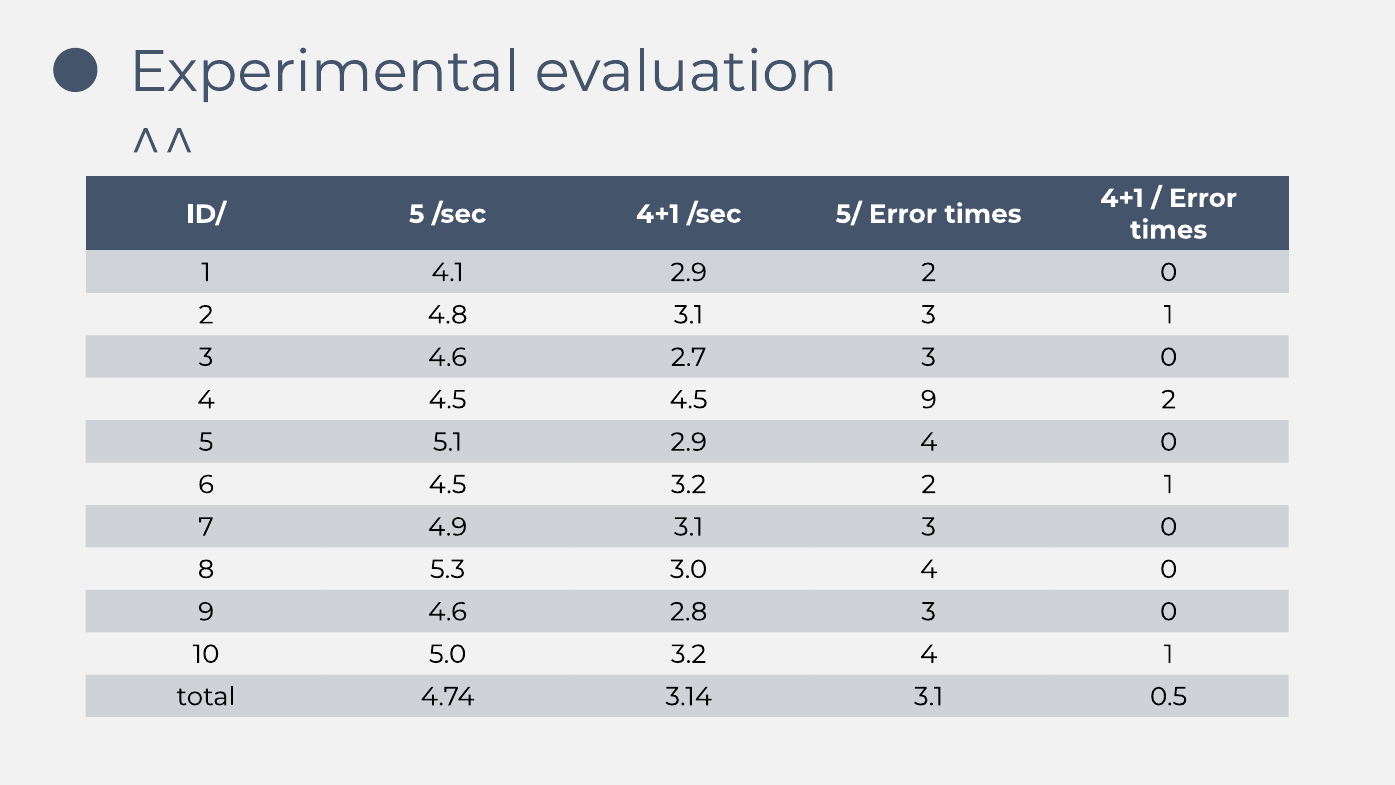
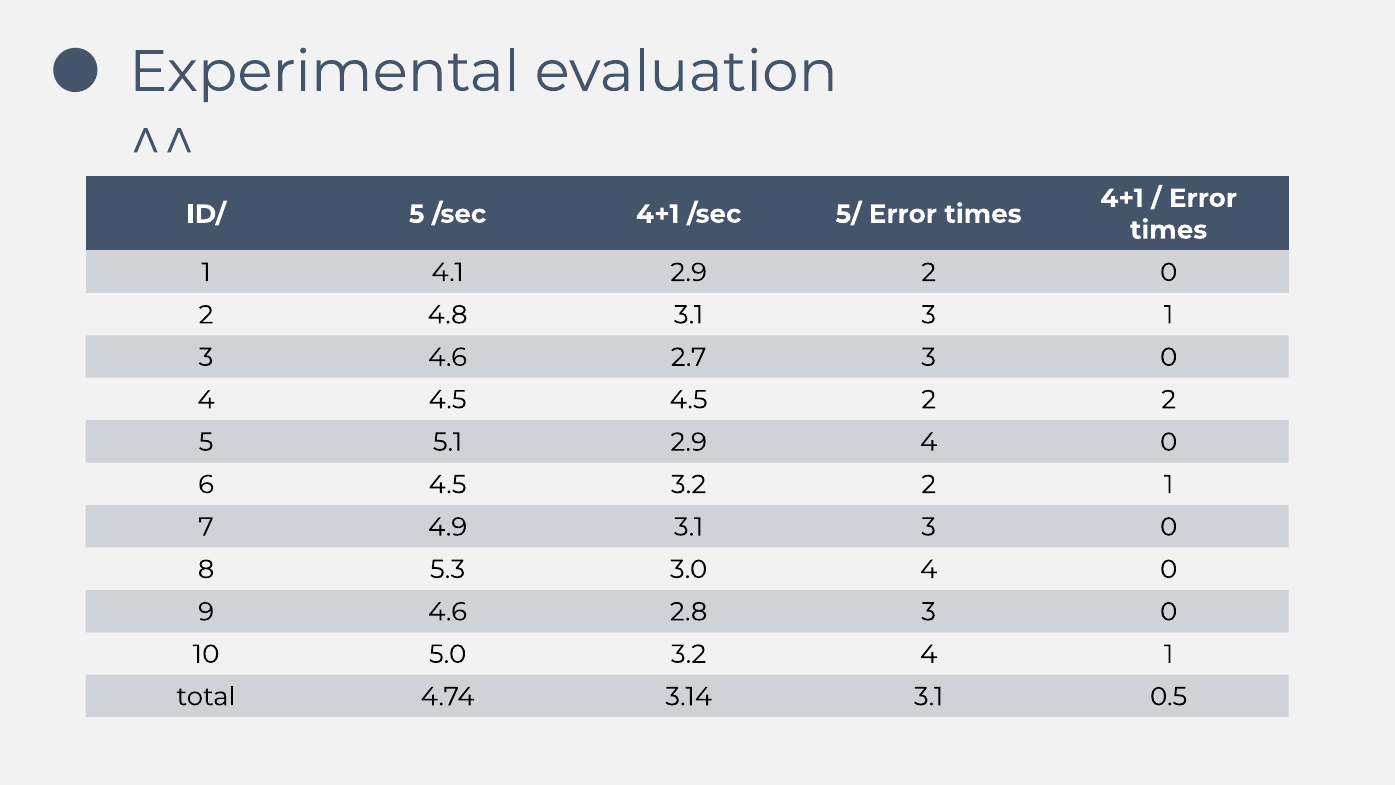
4.5 9: 9 -> 2 (929, 400)
